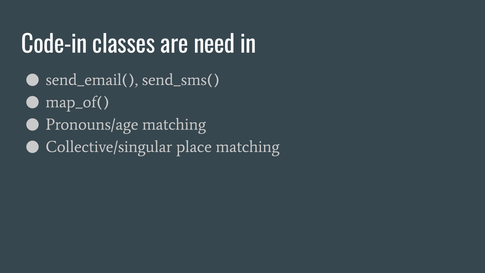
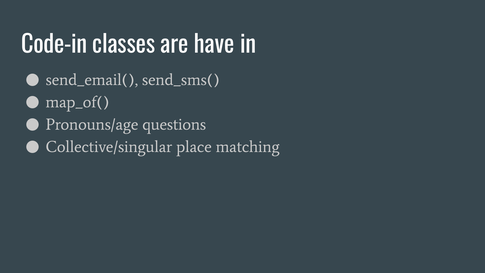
need: need -> have (214, 45)
Pronouns/age matching: matching -> questions (174, 124)
